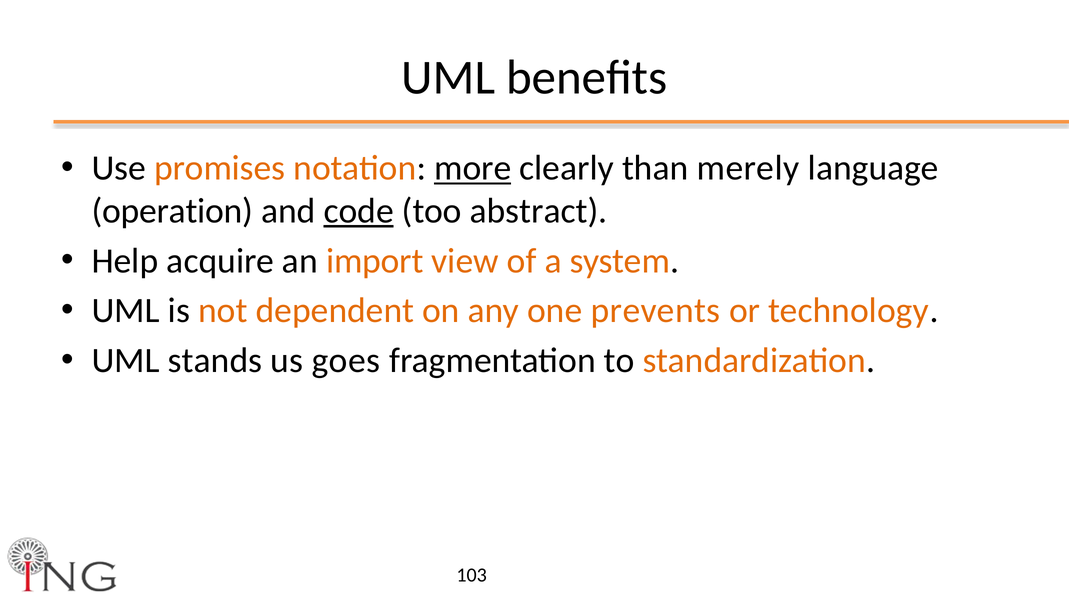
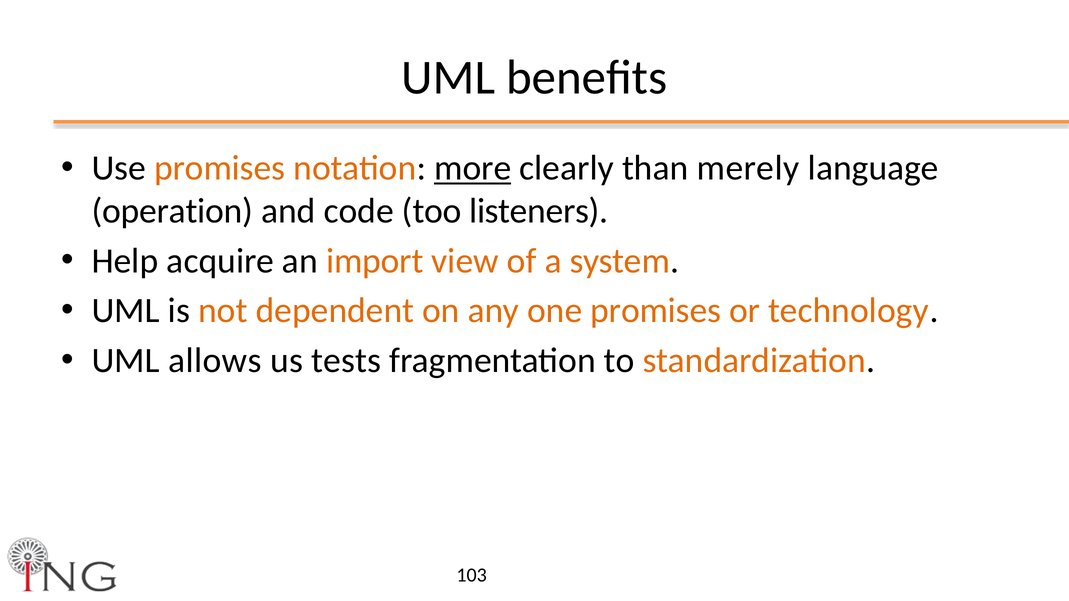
code underline: present -> none (359, 211)
abstract: abstract -> listeners (539, 211)
one prevents: prevents -> promises (656, 311)
stands: stands -> allows (215, 361)
goes: goes -> tests (346, 361)
